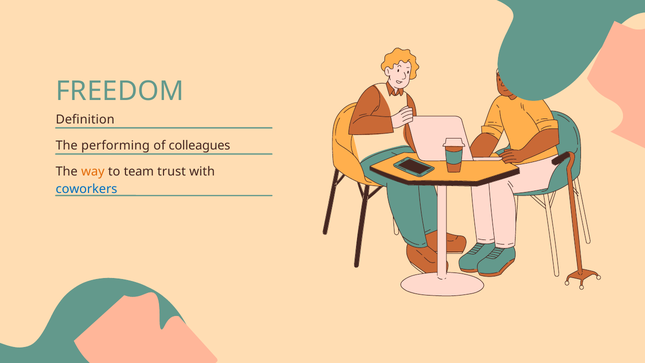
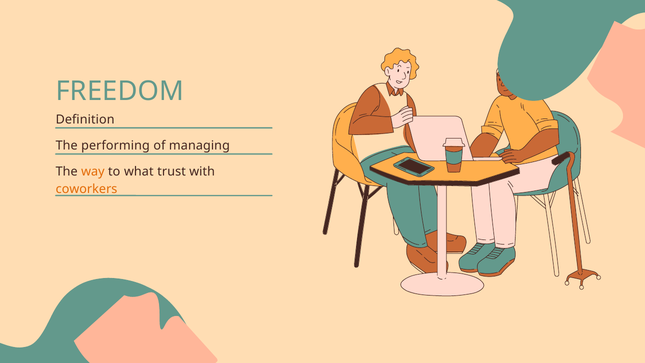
colleagues: colleagues -> managing (199, 146)
team: team -> what (139, 172)
coworkers colour: blue -> orange (87, 189)
